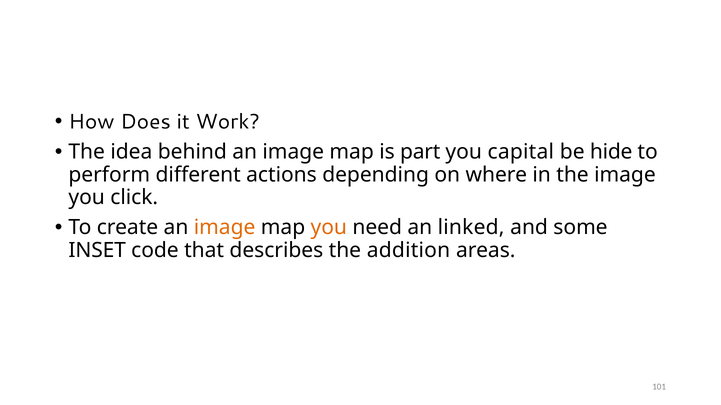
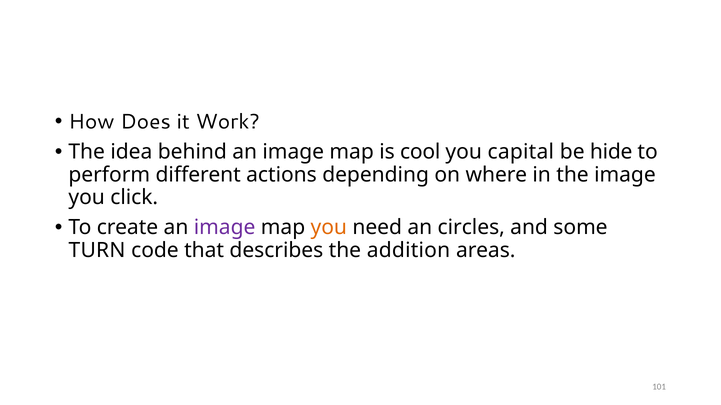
part: part -> cool (420, 152)
image colour: orange -> purple (225, 228)
linked: linked -> circles (471, 228)
INSET: INSET -> TURN (97, 251)
